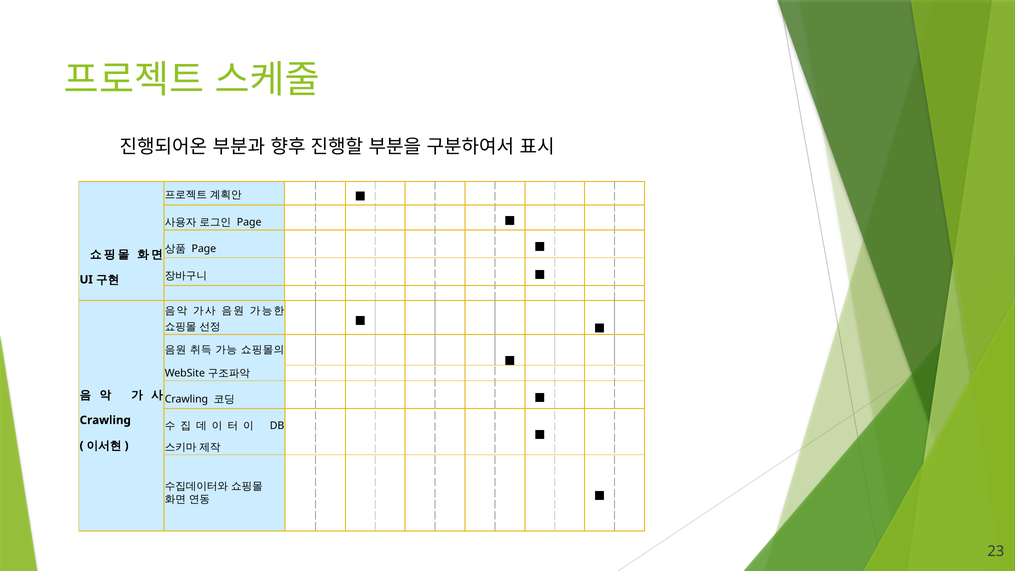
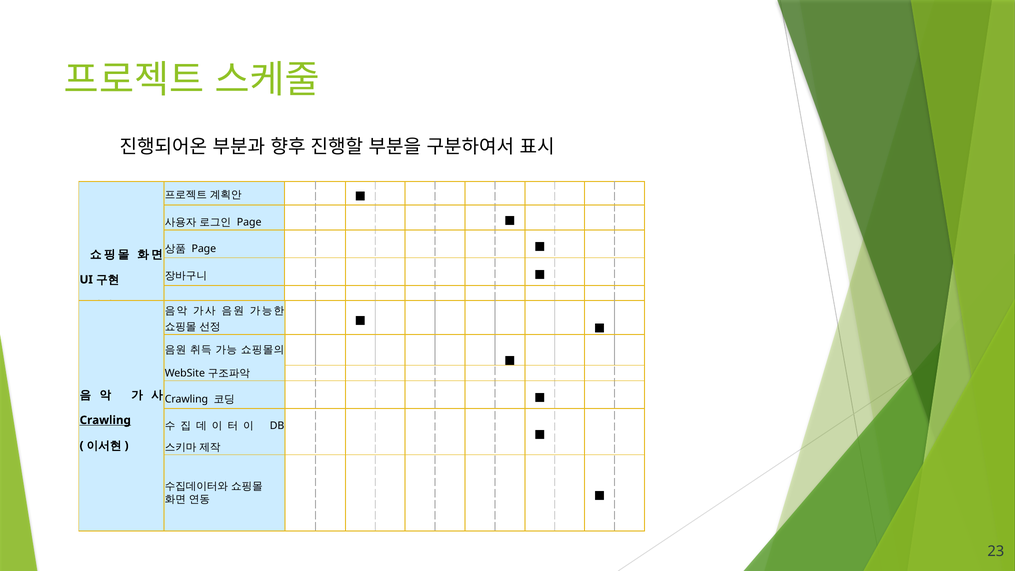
Crawling underline: none -> present (105, 420)
